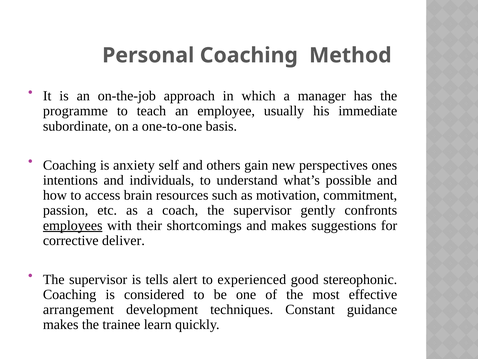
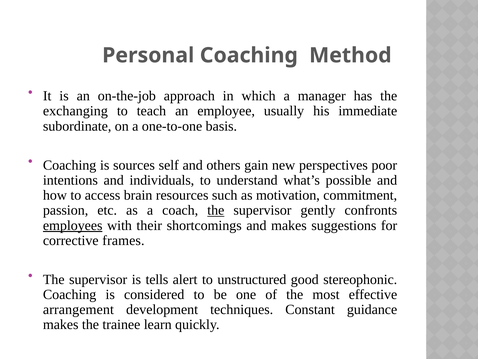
programme: programme -> exchanging (75, 111)
anxiety: anxiety -> sources (134, 165)
ones: ones -> poor (384, 165)
the underline: none -> present (216, 210)
deliver: deliver -> frames (123, 240)
experienced: experienced -> unstructured (252, 279)
